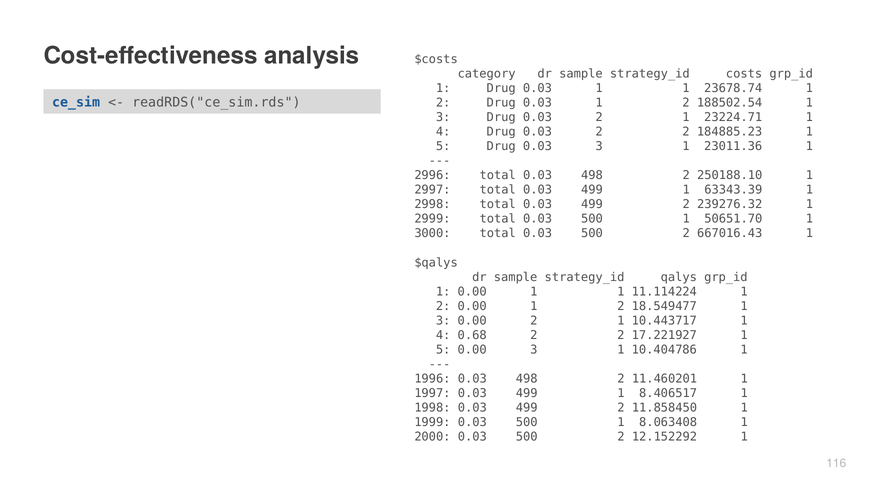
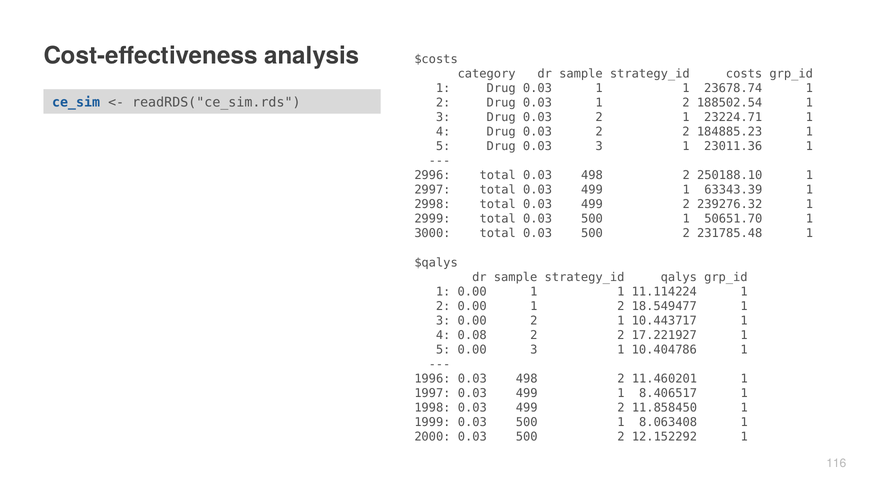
667016.43: 667016.43 -> 231785.48 (730, 234)
0.68: 0.68 -> 0.08 (472, 335)
